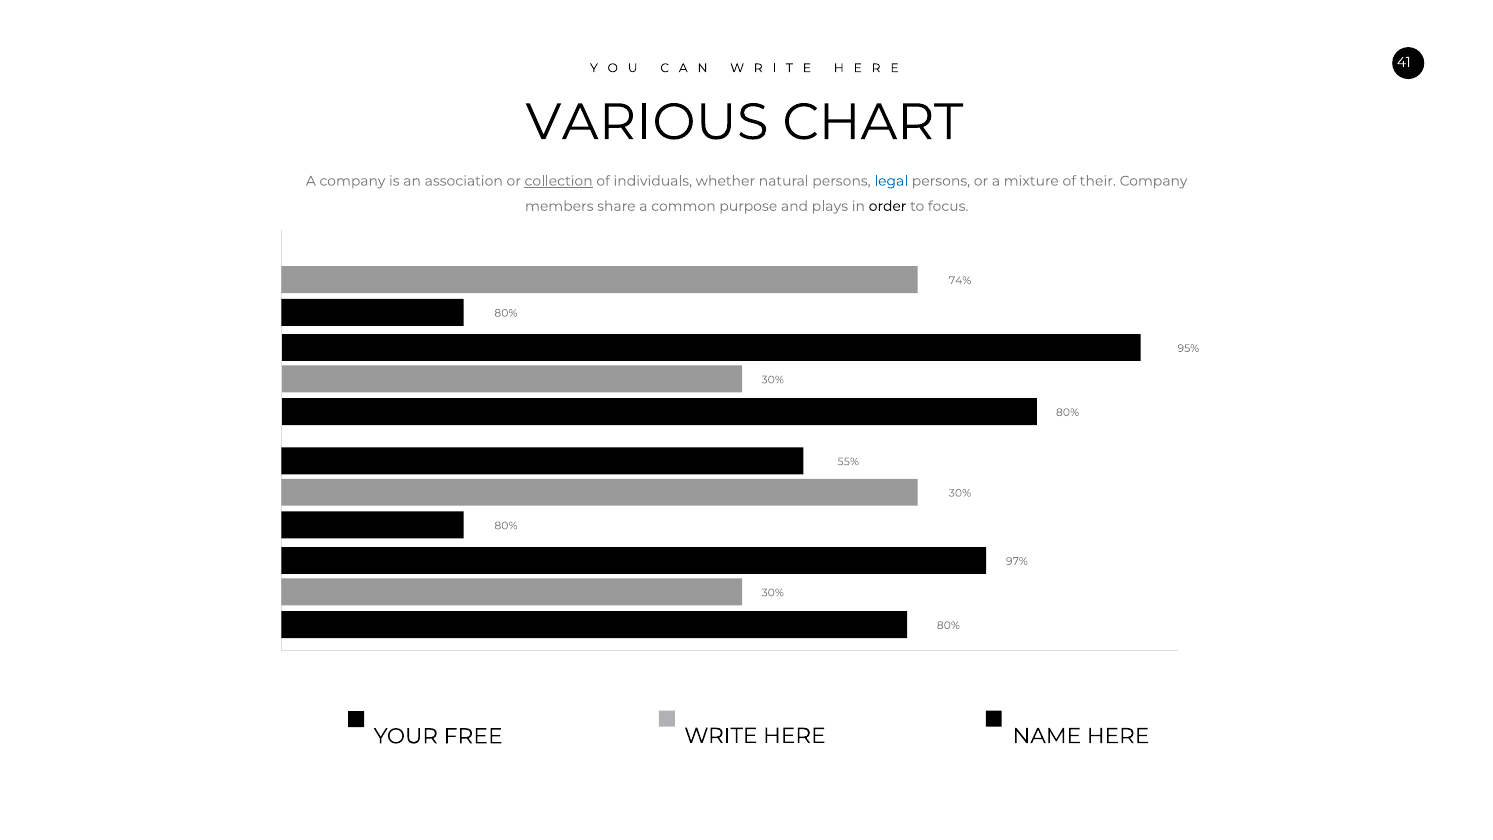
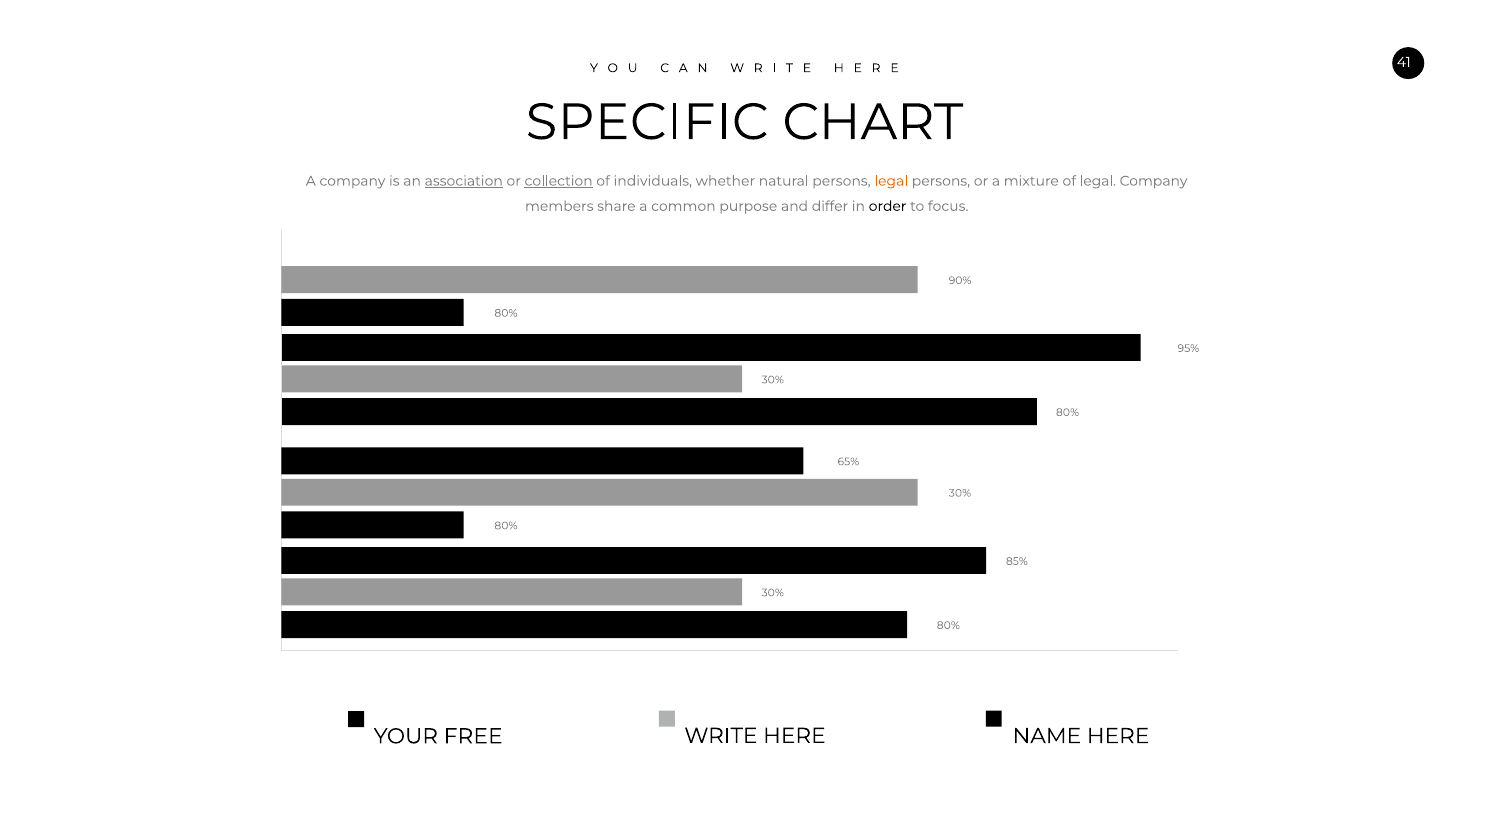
VARIOUS: VARIOUS -> SPECIFIC (647, 122)
association underline: none -> present (464, 181)
legal colour: blue -> orange (891, 181)
of their: their -> legal (1098, 181)
plays: plays -> differ (830, 206)
74%: 74% -> 90% (960, 280)
55%: 55% -> 65% (848, 462)
97%: 97% -> 85% (1017, 561)
